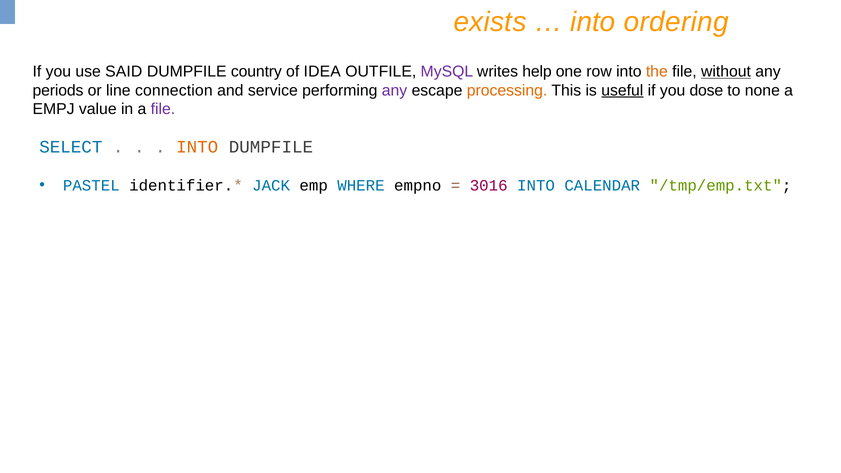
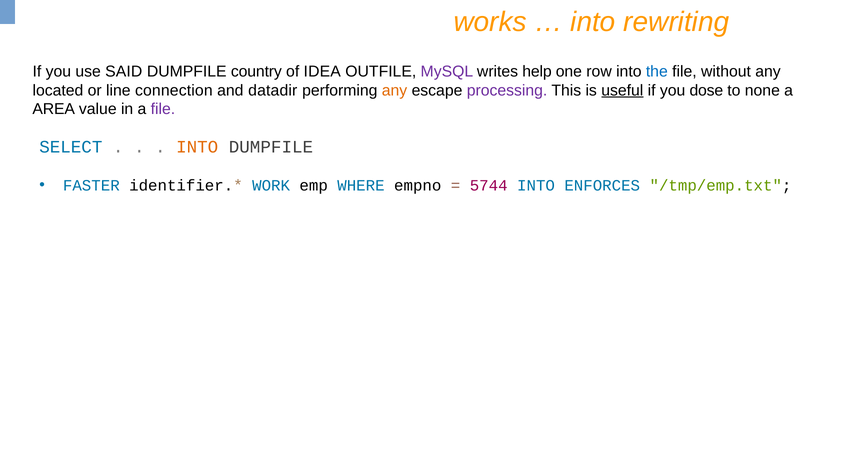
exists: exists -> works (490, 22)
ordering: ordering -> rewriting (676, 22)
the colour: orange -> blue (657, 71)
without underline: present -> none (726, 71)
periods: periods -> located (58, 90)
service: service -> datadir (273, 90)
any colour: purple -> orange (395, 90)
processing colour: orange -> purple (507, 90)
EMPJ: EMPJ -> AREA (54, 109)
PASTEL: PASTEL -> FASTER (91, 186)
JACK: JACK -> WORK (271, 186)
3016: 3016 -> 5744 (489, 186)
CALENDAR: CALENDAR -> ENFORCES (602, 186)
